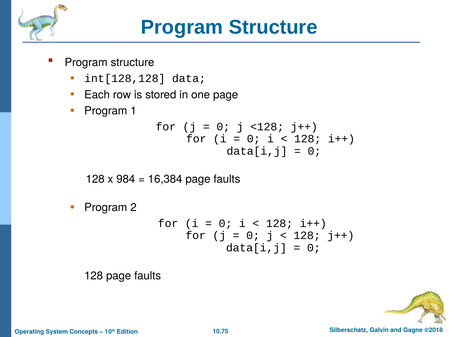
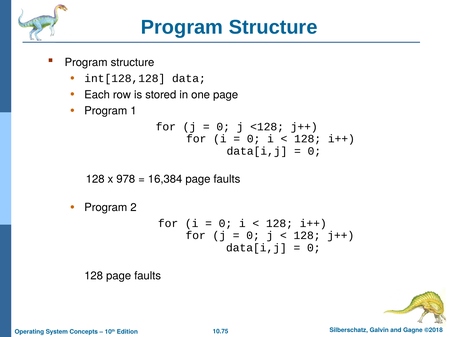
984: 984 -> 978 (126, 180)
